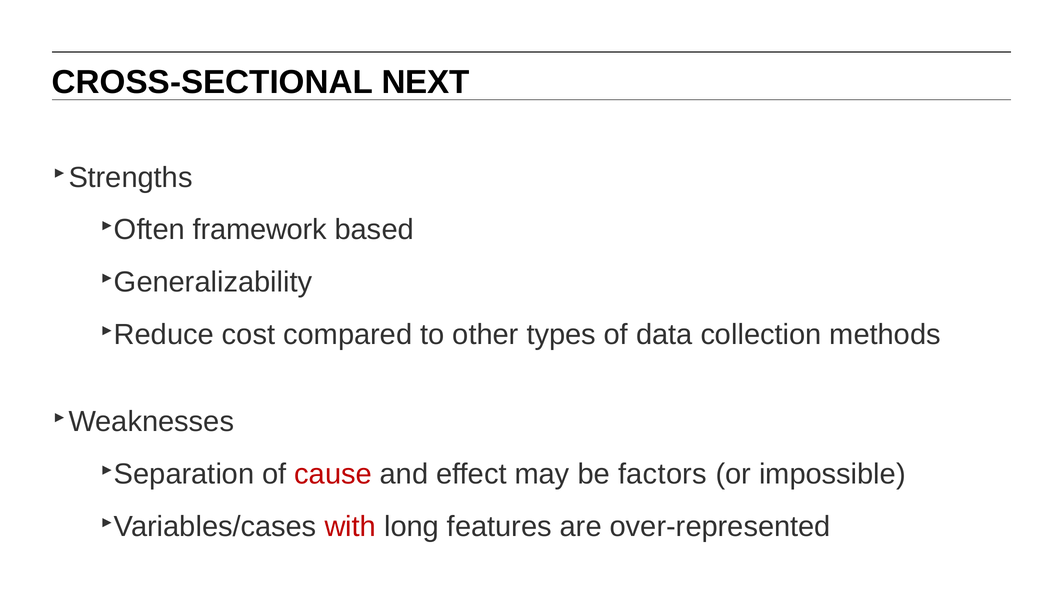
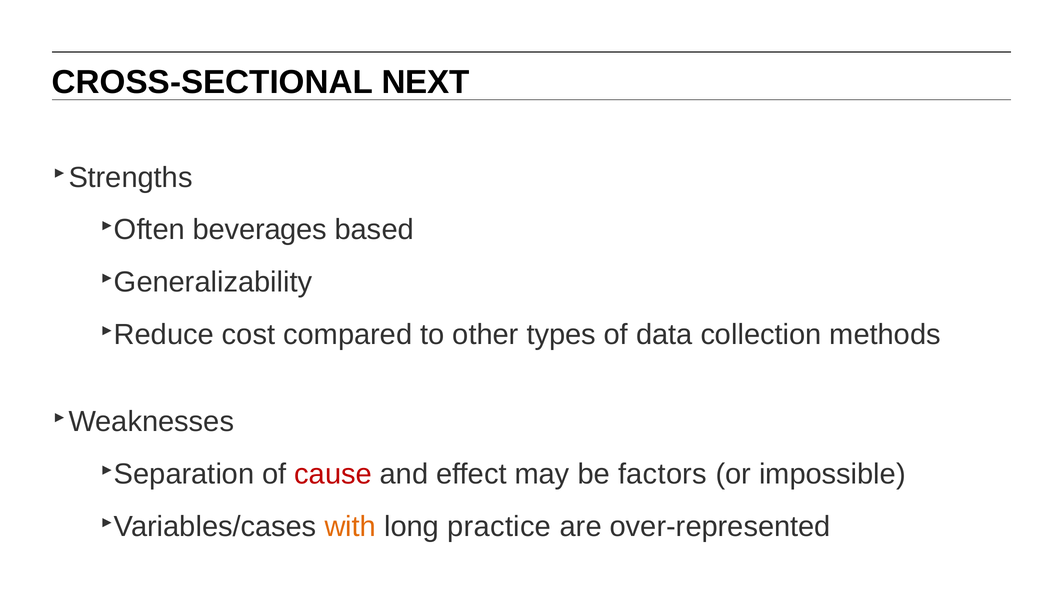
framework: framework -> beverages (260, 230)
with colour: red -> orange (350, 526)
features: features -> practice (499, 526)
